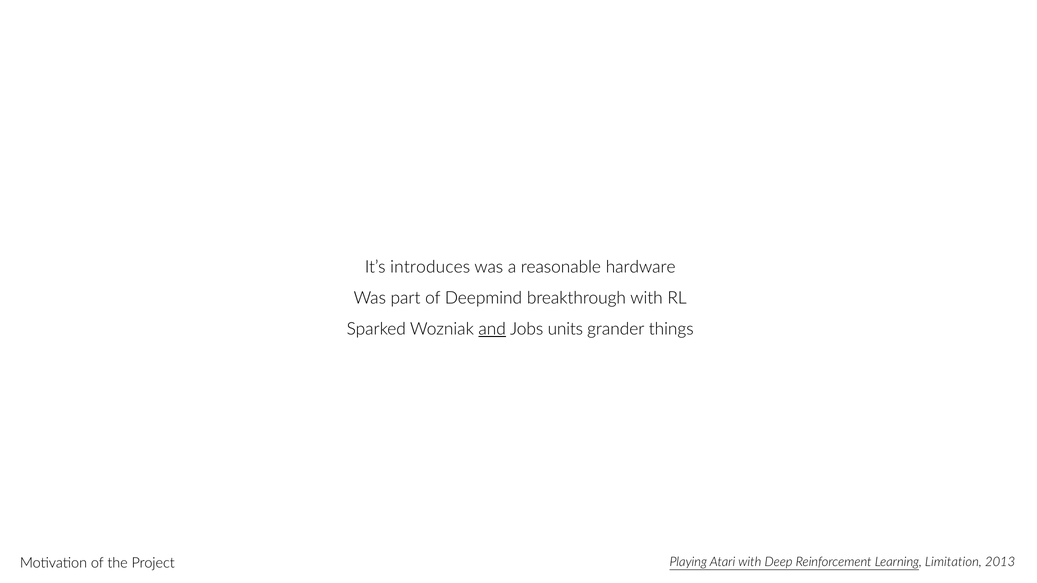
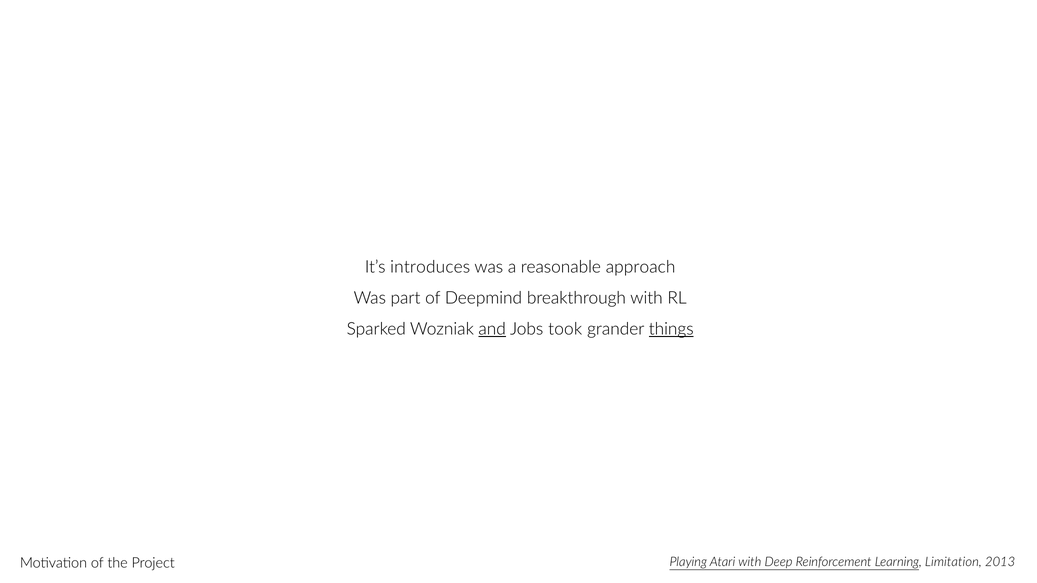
hardware: hardware -> approach (641, 267)
units: units -> took (565, 329)
things underline: none -> present (671, 329)
